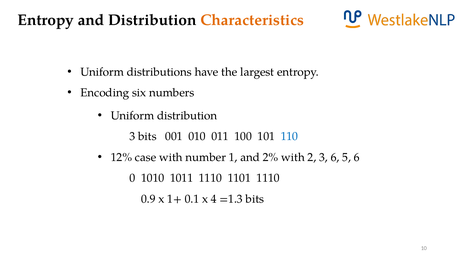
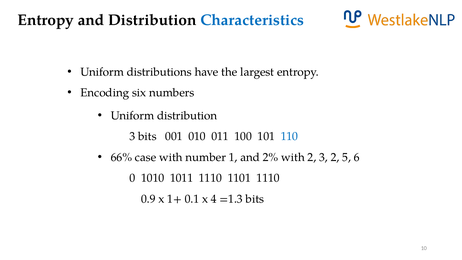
Characteristics colour: orange -> blue (252, 20)
12%: 12% -> 66% (121, 157)
3 6: 6 -> 2 (335, 157)
